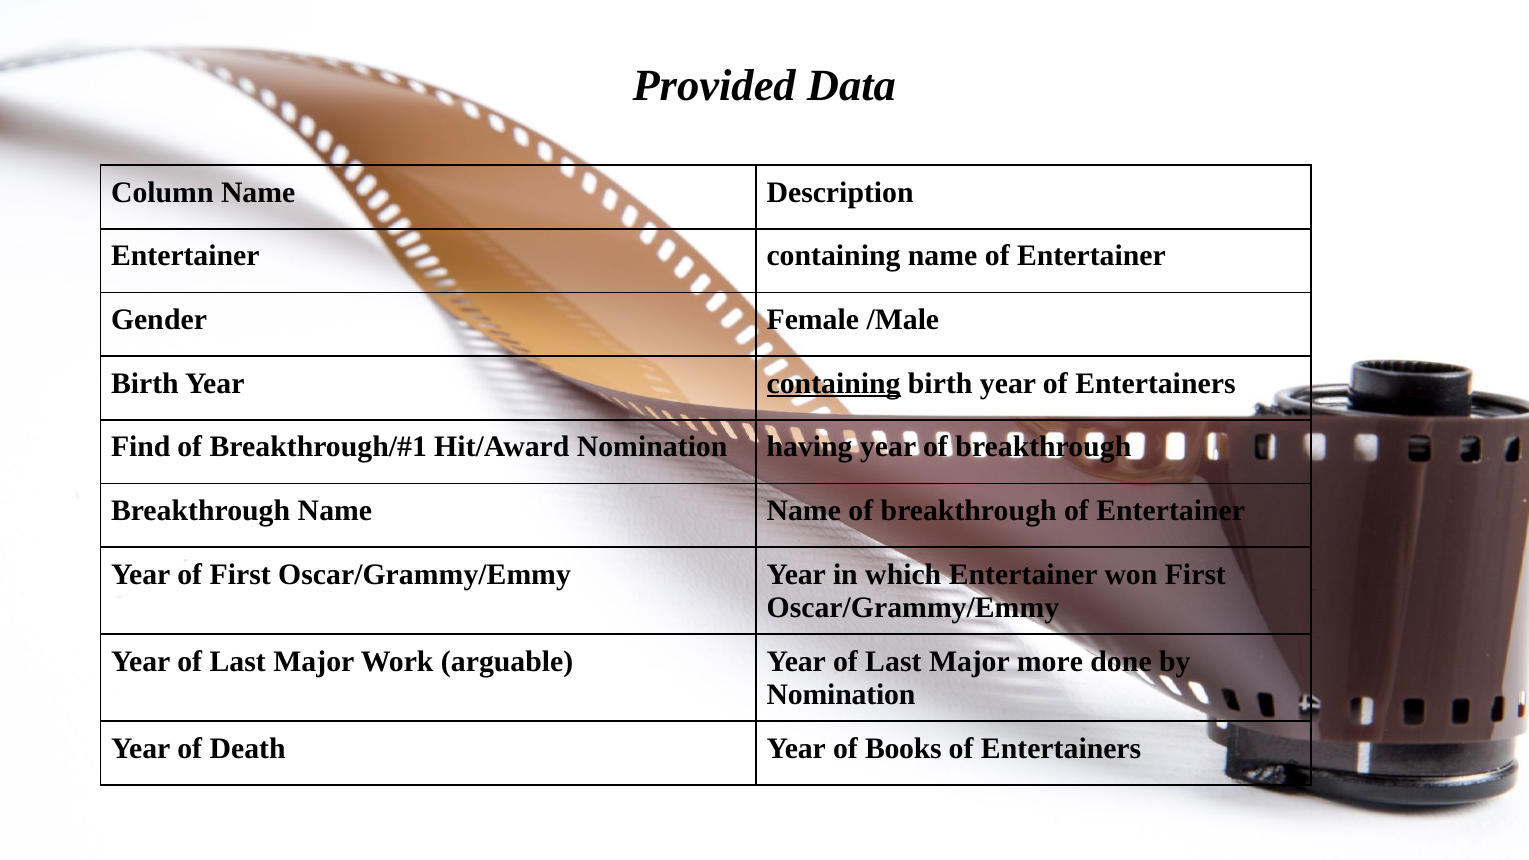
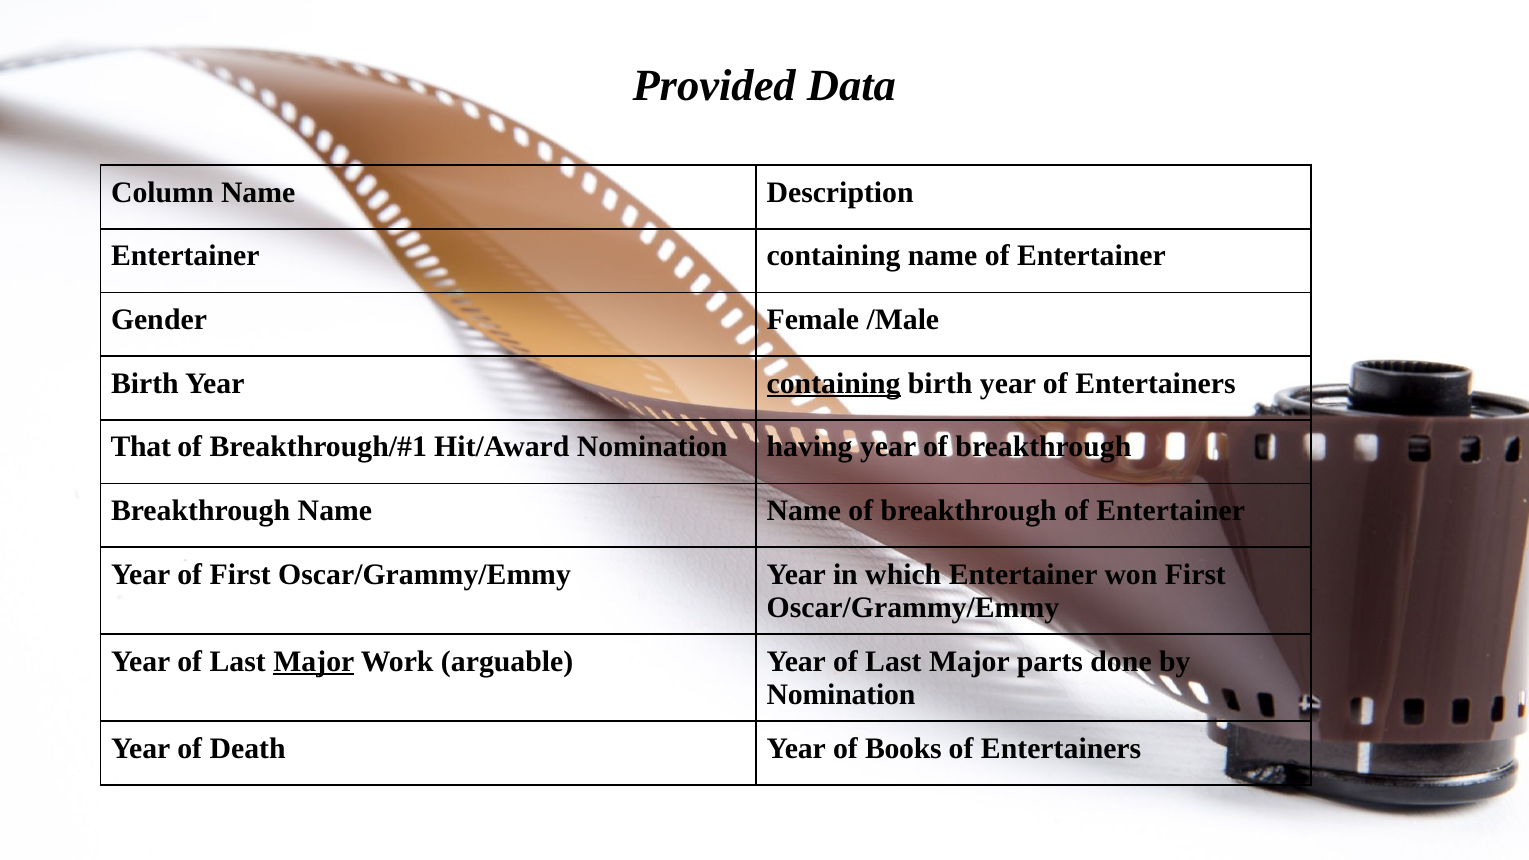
Find: Find -> That (141, 447)
Major underline: none -> present (314, 662)
more: more -> parts (1050, 662)
